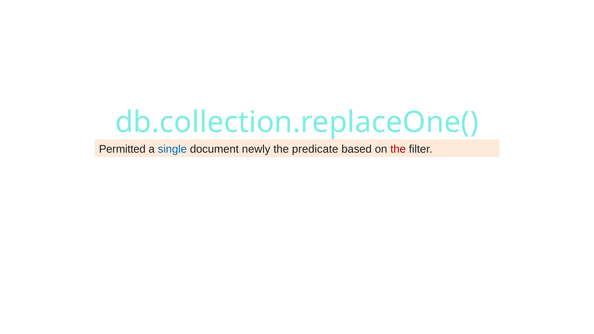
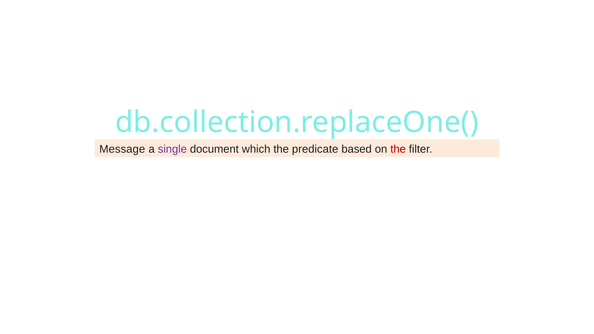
Permitted: Permitted -> Message (122, 149)
single colour: blue -> purple (172, 149)
newly: newly -> which (256, 149)
